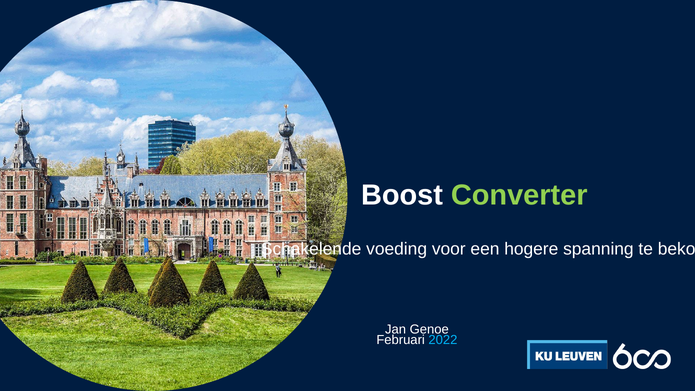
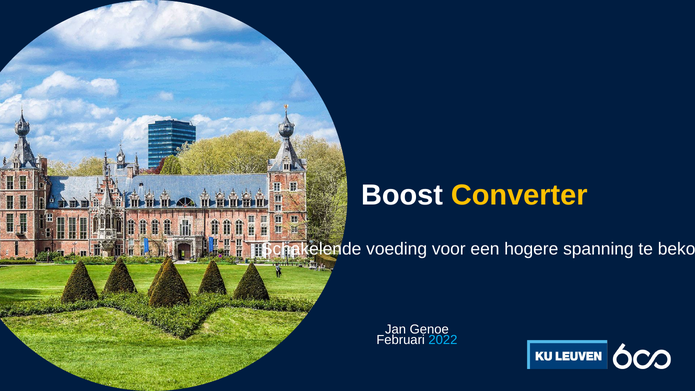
Converter colour: light green -> yellow (519, 195)
